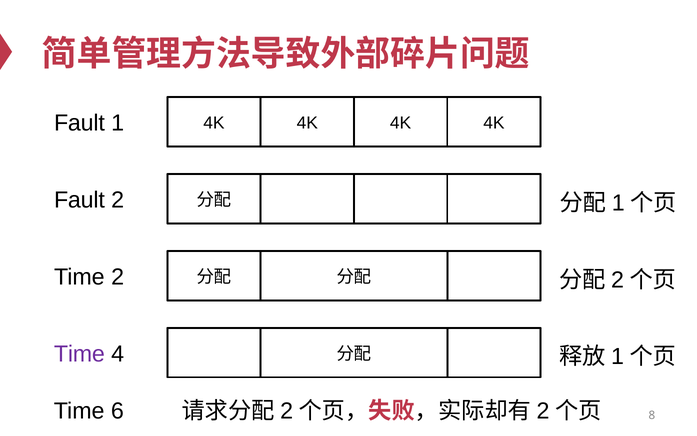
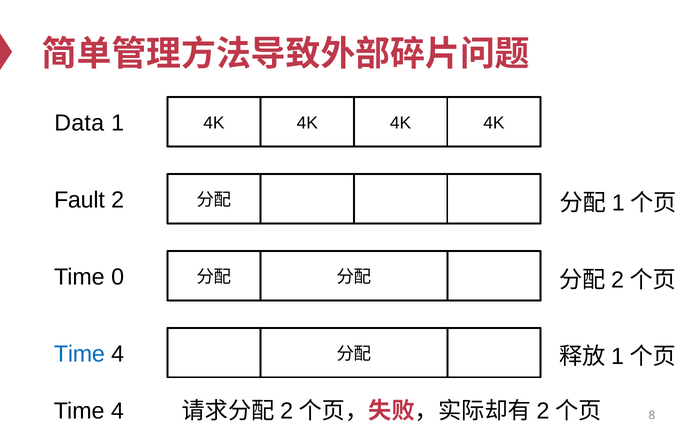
Fault: Fault -> Data (79, 123)
Time 2: 2 -> 0 (118, 277)
Time colour: purple -> blue (79, 354)
6: 6 -> 4 (117, 411)
